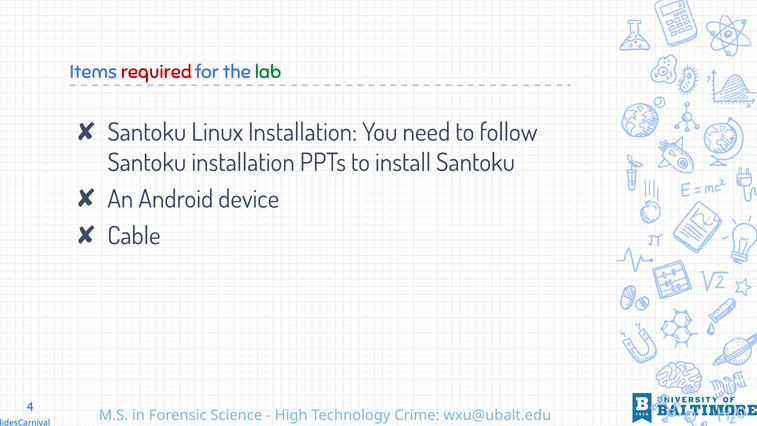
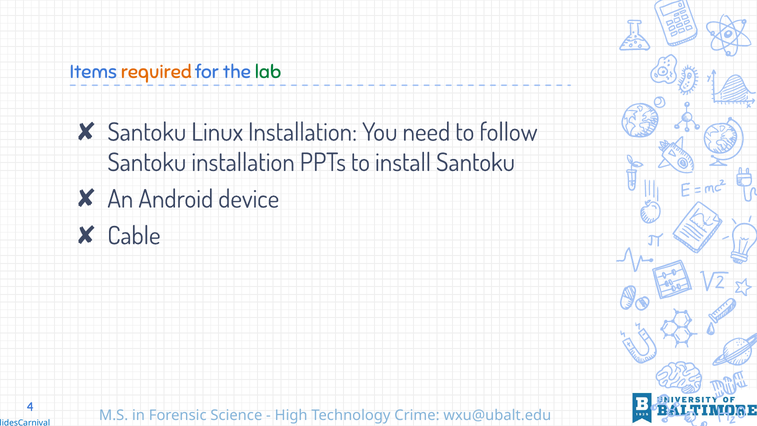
required colour: red -> orange (156, 72)
